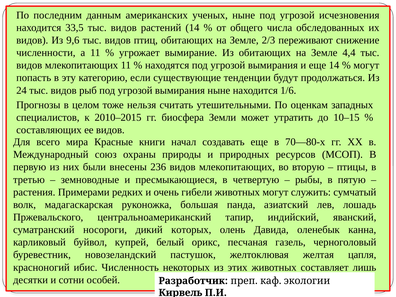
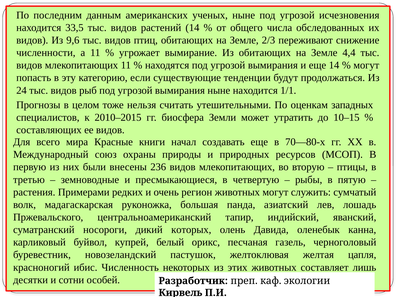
1/6: 1/6 -> 1/1 (288, 90)
гибели: гибели -> регион (197, 192)
